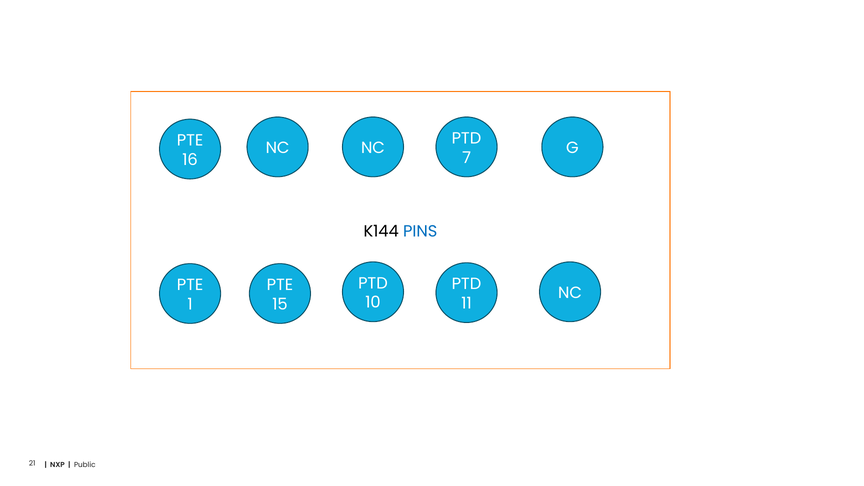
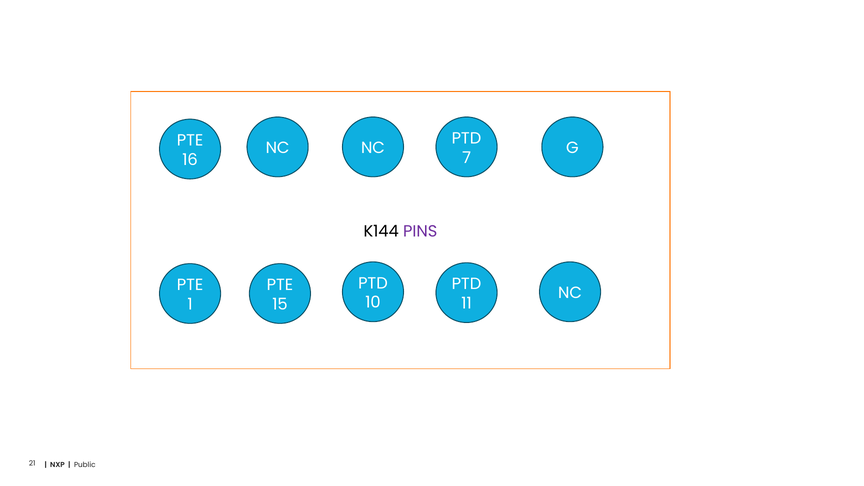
PINS colour: blue -> purple (420, 231)
